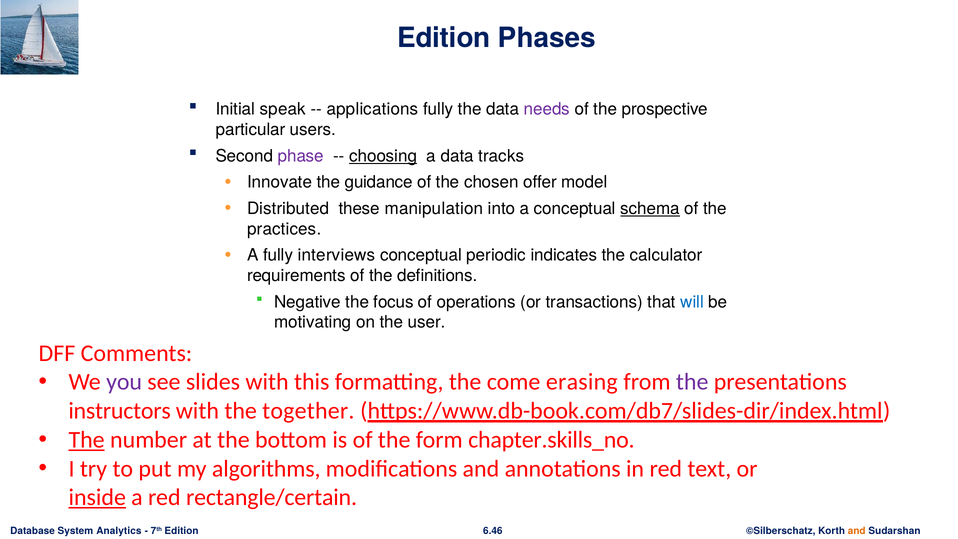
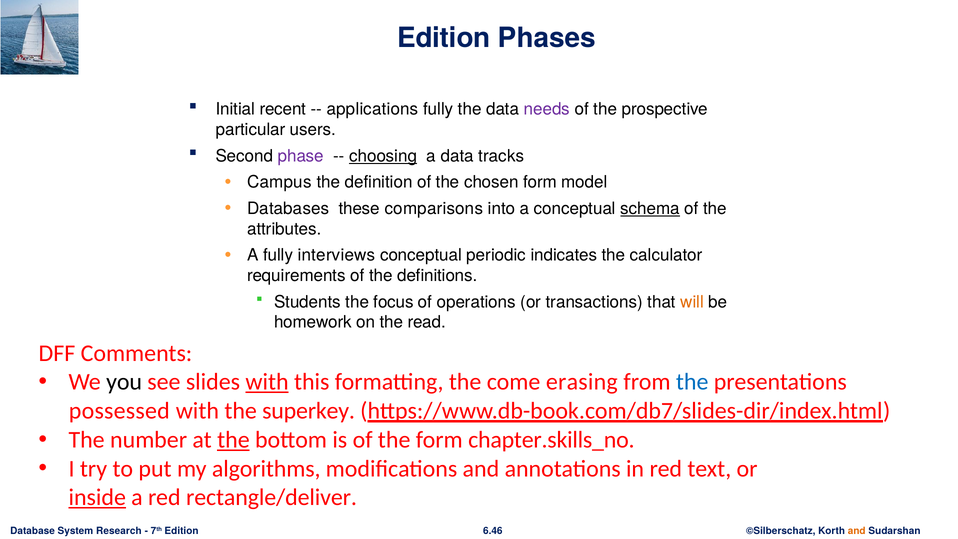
speak: speak -> recent (283, 109)
Innovate: Innovate -> Campus (279, 182)
guidance: guidance -> definition (379, 182)
chosen offer: offer -> form (540, 182)
Distributed: Distributed -> Databases (288, 209)
manipulation: manipulation -> comparisons (434, 209)
practices: practices -> attributes (284, 229)
Negative: Negative -> Students (307, 302)
will colour: blue -> orange (692, 302)
motivating: motivating -> homework (313, 322)
user: user -> read (427, 322)
you colour: purple -> black (124, 382)
with underline: none -> present (267, 382)
the colour: purple -> blue (692, 382)
instructors: instructors -> possessed (119, 411)
together: together -> superkey (309, 411)
The underline: present -> none (87, 440)
the underline: none -> present (233, 440)
rectangle/certain: rectangle/certain -> rectangle/deliver (272, 497)
Analytics: Analytics -> Research (119, 531)
